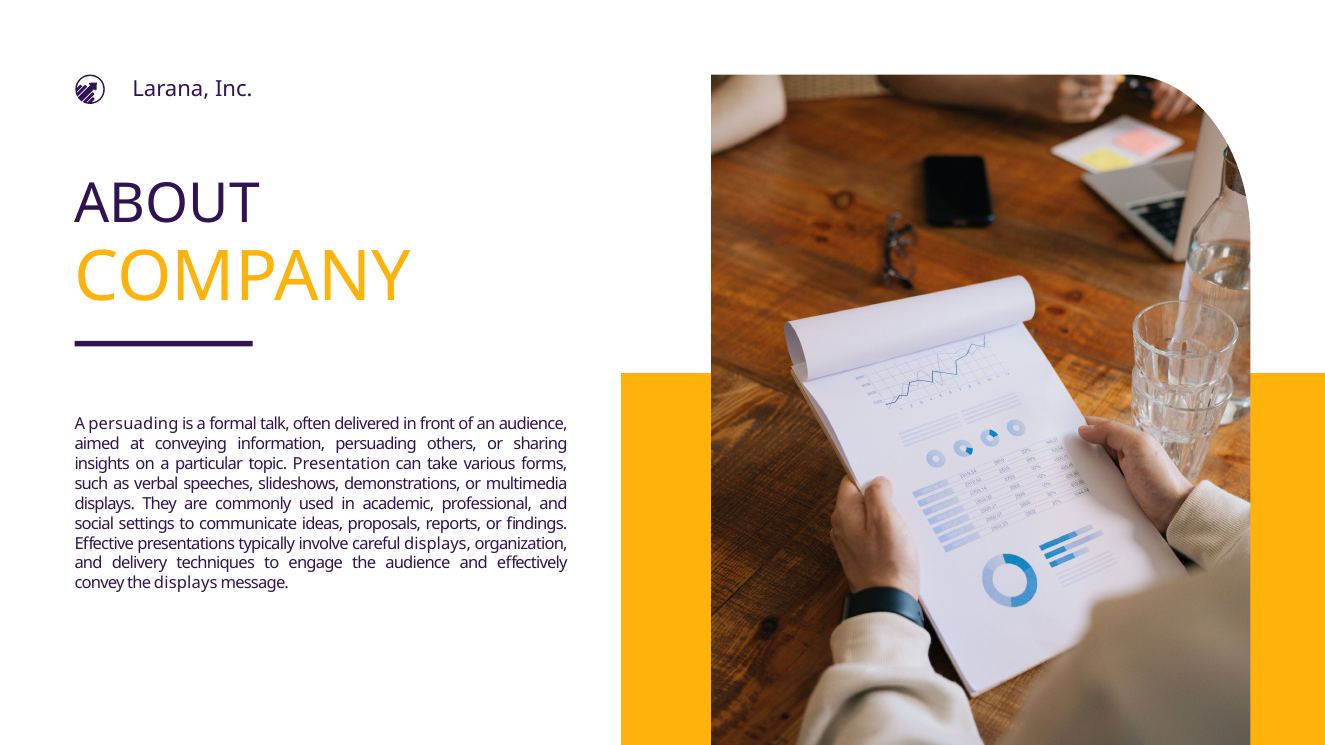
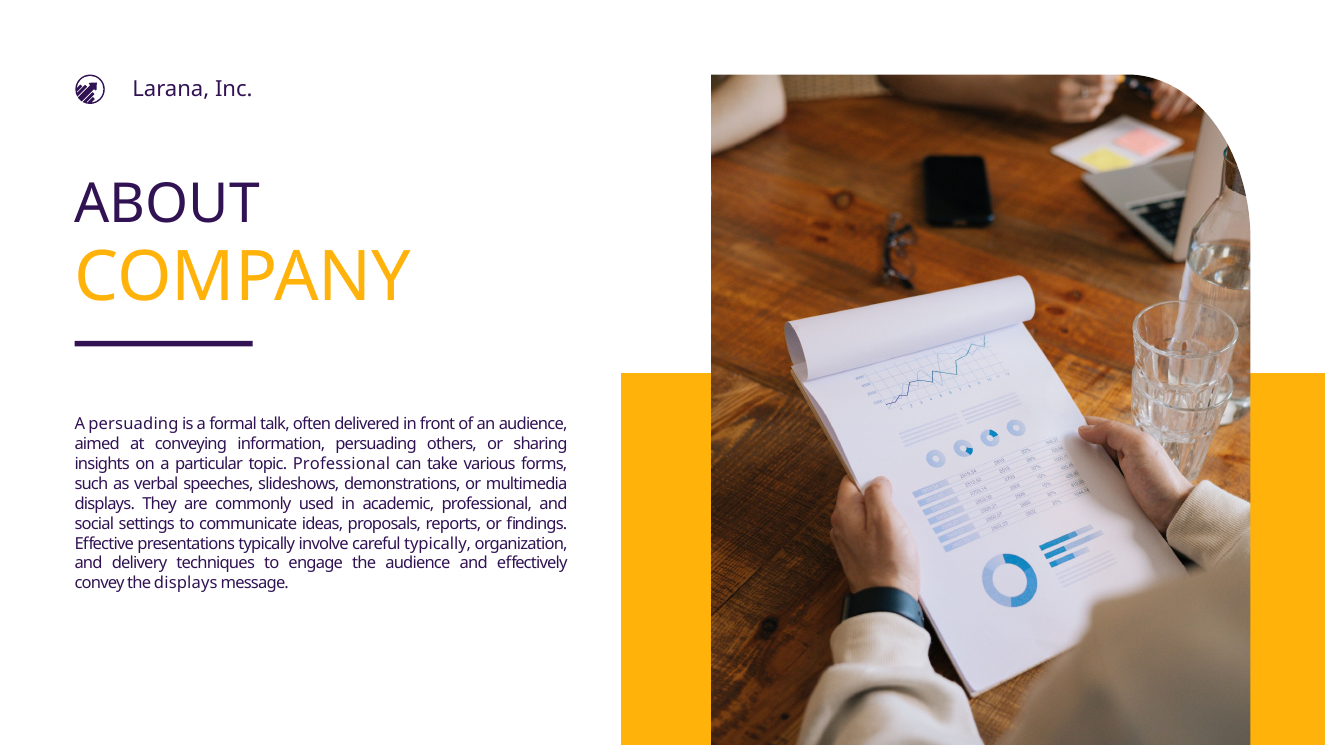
topic Presentation: Presentation -> Professional (341, 464)
careful displays: displays -> typically (438, 544)
